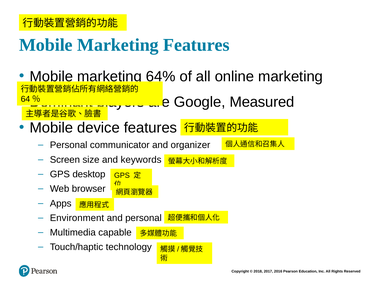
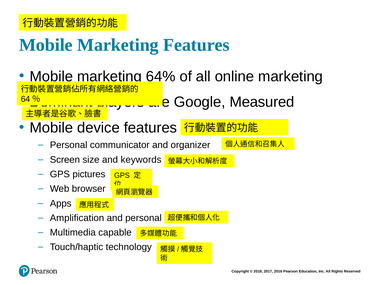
desktop: desktop -> pictures (89, 174)
Environment: Environment -> Amplification (77, 218)
